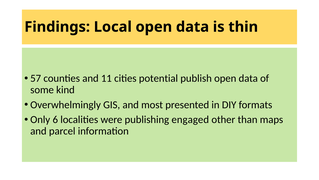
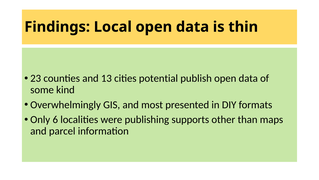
57: 57 -> 23 (36, 78)
11: 11 -> 13 (106, 78)
engaged: engaged -> supports (190, 119)
